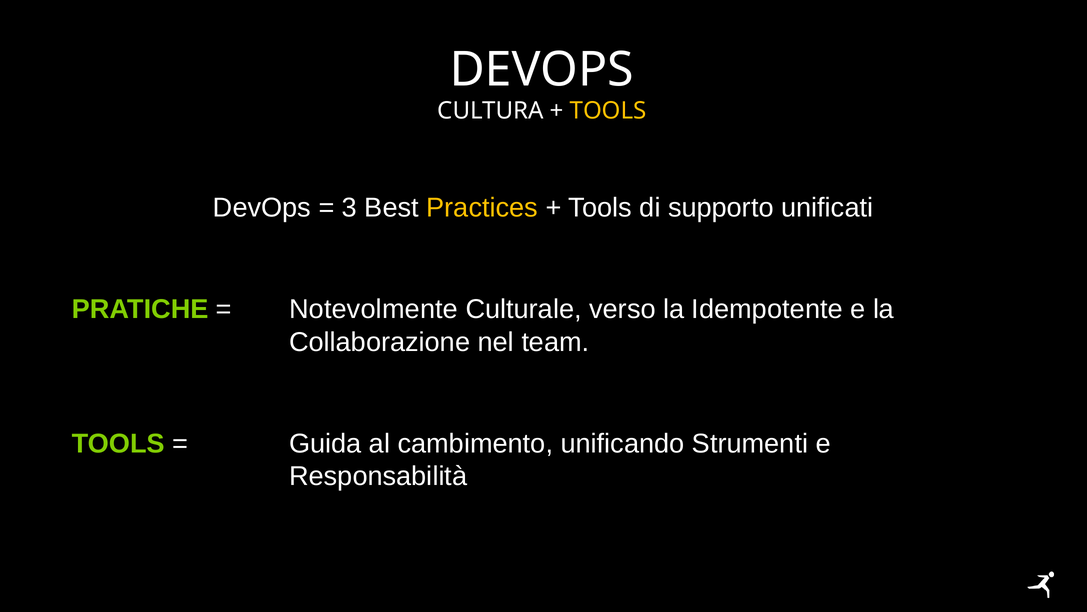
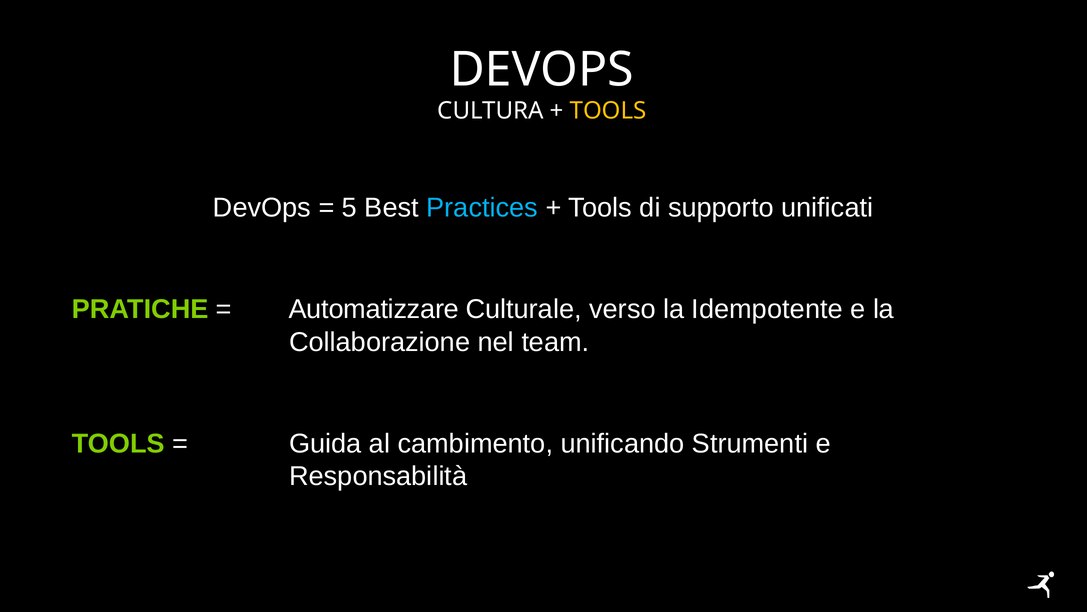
3: 3 -> 5 (349, 208)
Practices colour: yellow -> light blue (482, 208)
Notevolmente: Notevolmente -> Automatizzare (374, 309)
